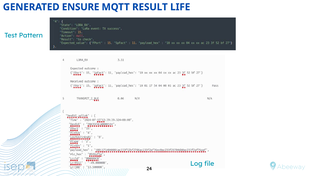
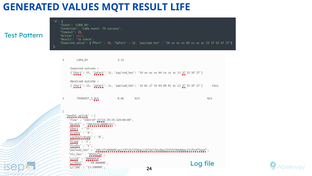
ENSURE: ENSURE -> VALUES (81, 7)
